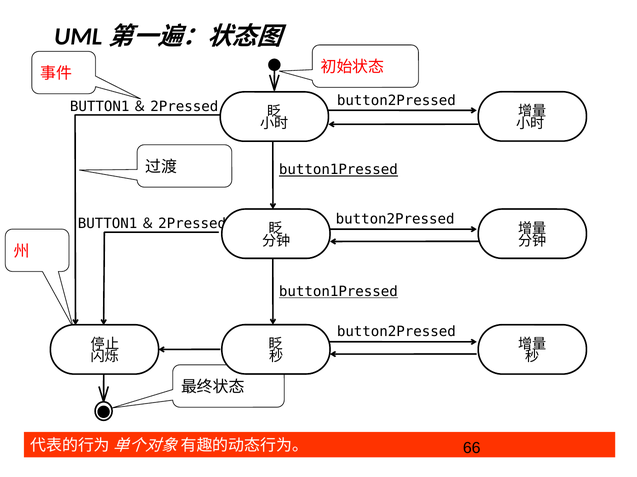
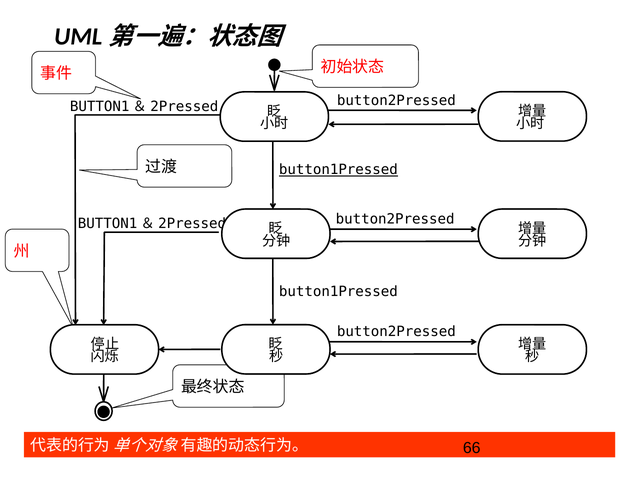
button1Pressed underline: present -> none (338, 292)
